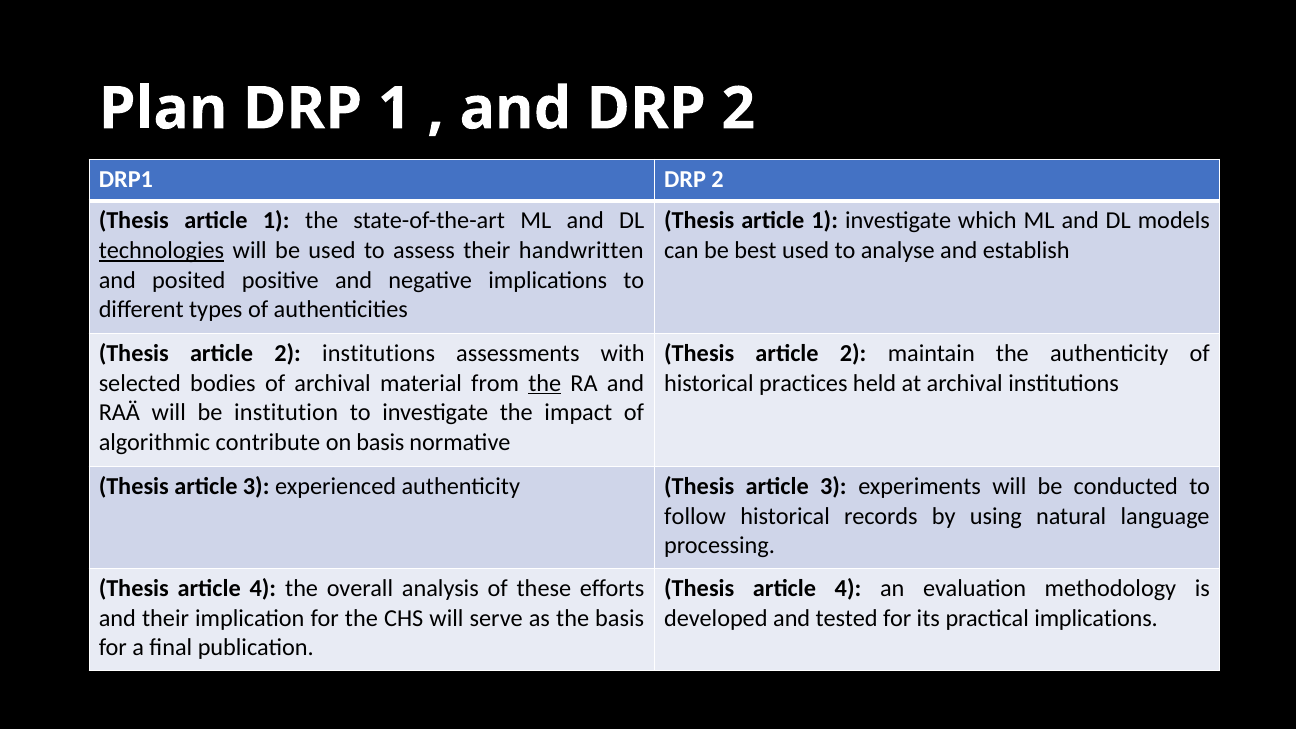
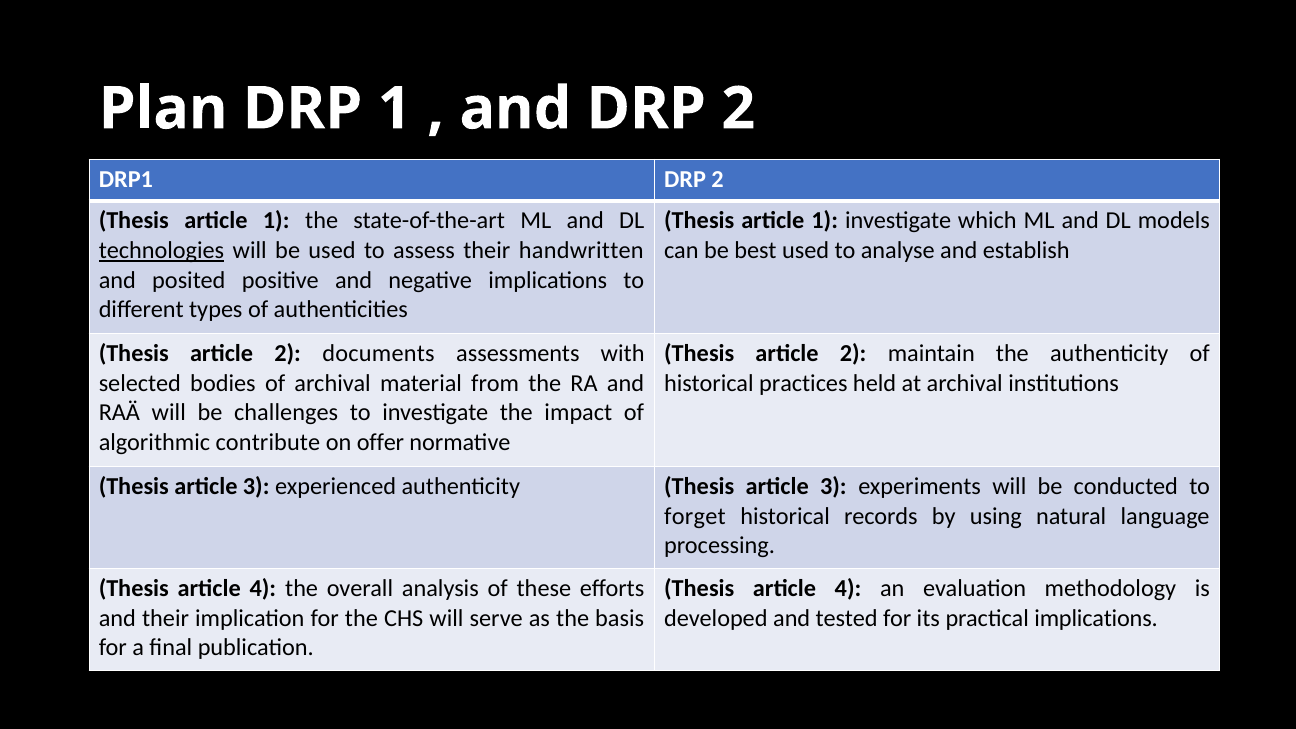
2 institutions: institutions -> documents (379, 354)
the underline: present -> none (545, 383)
institution: institution -> challenges (286, 413)
on basis: basis -> offer (380, 443)
follow: follow -> forget (695, 516)
